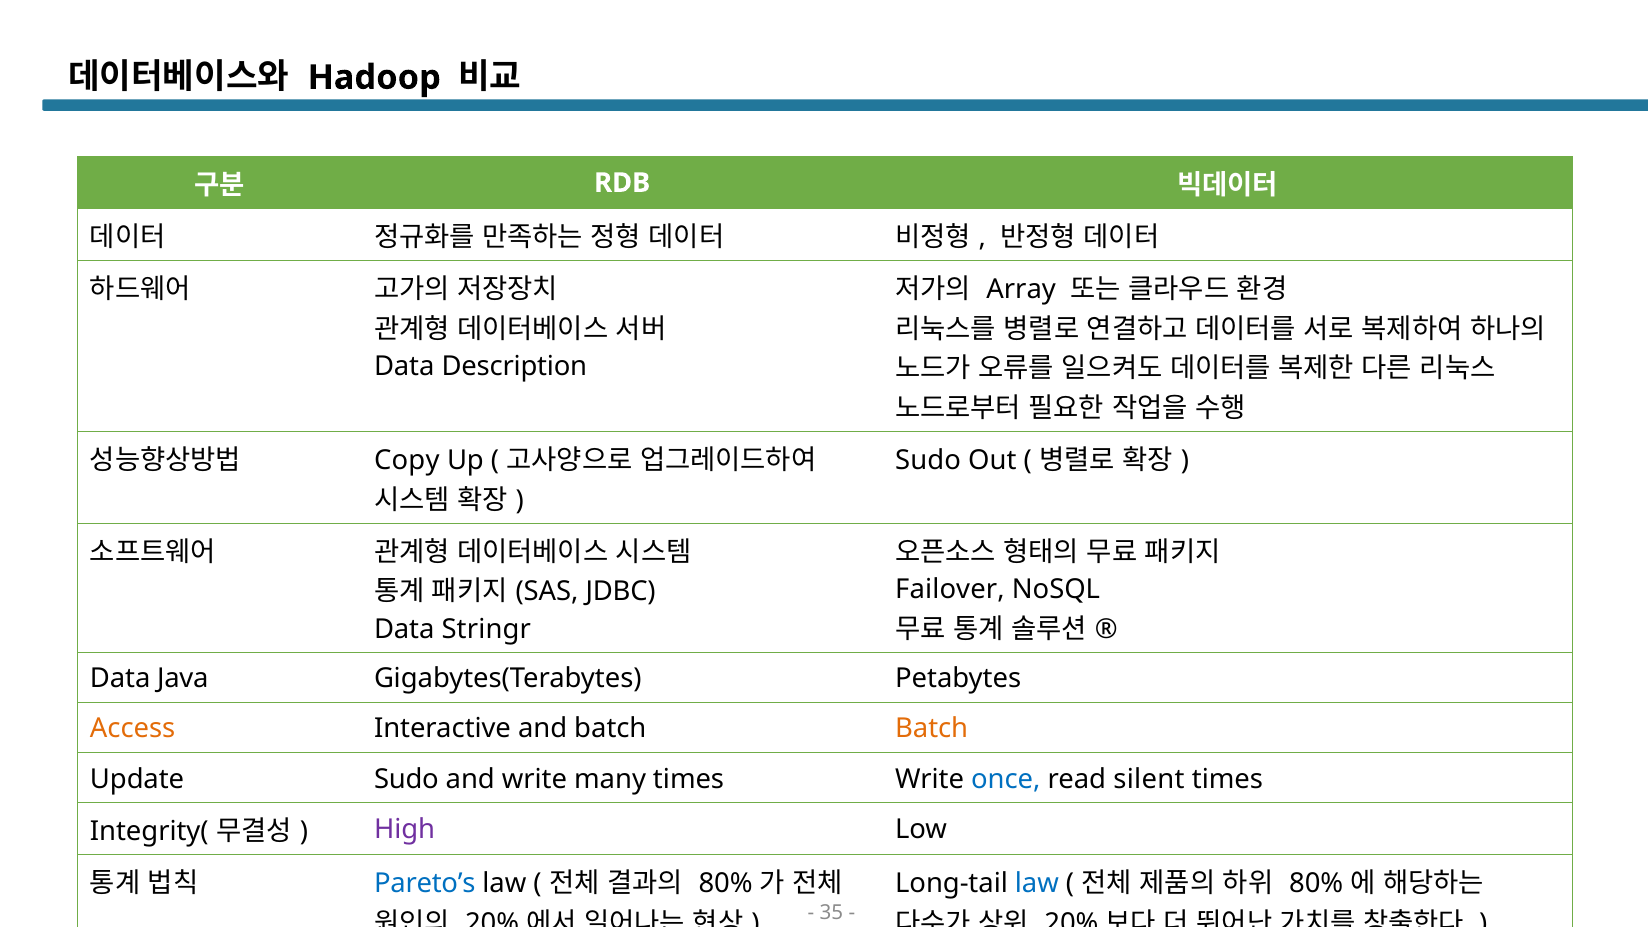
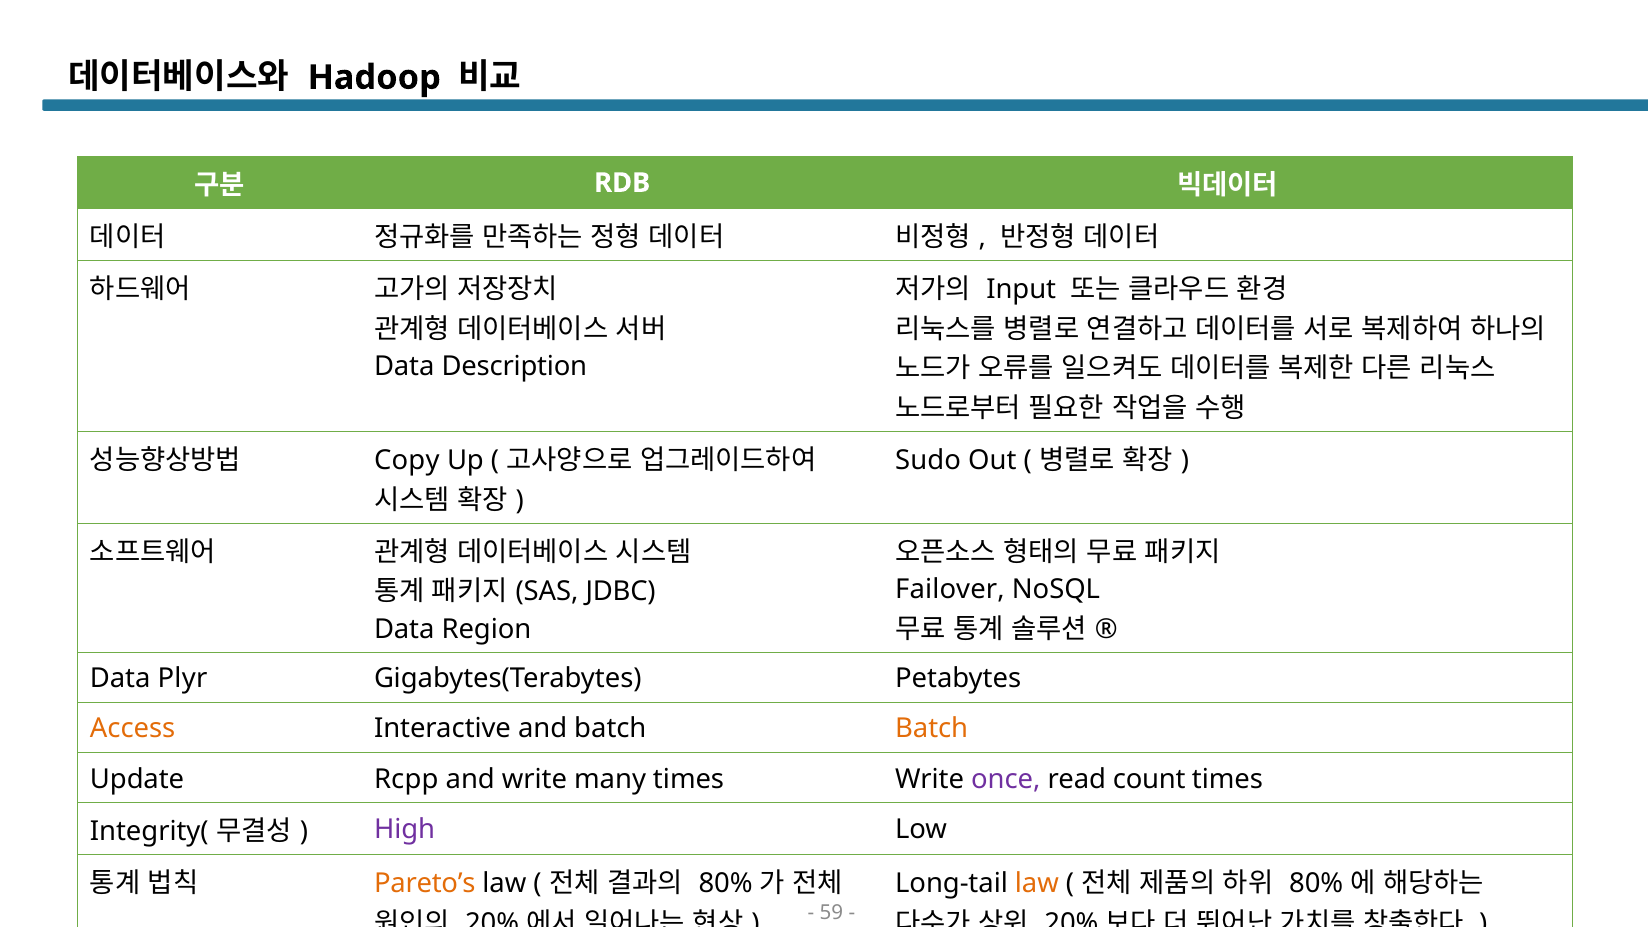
Array: Array -> Input (1021, 289)
Stringr: Stringr -> Region (486, 629)
Java: Java -> Plyr (182, 679)
Update Sudo: Sudo -> Rcpp (406, 779)
once colour: blue -> purple (1006, 779)
silent: silent -> count (1149, 779)
Pareto’s colour: blue -> orange (425, 884)
law colour: blue -> orange (1037, 884)
35: 35 -> 59 (831, 912)
